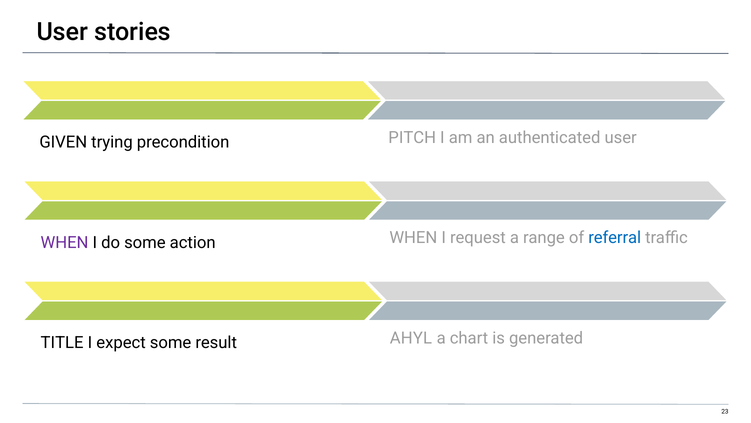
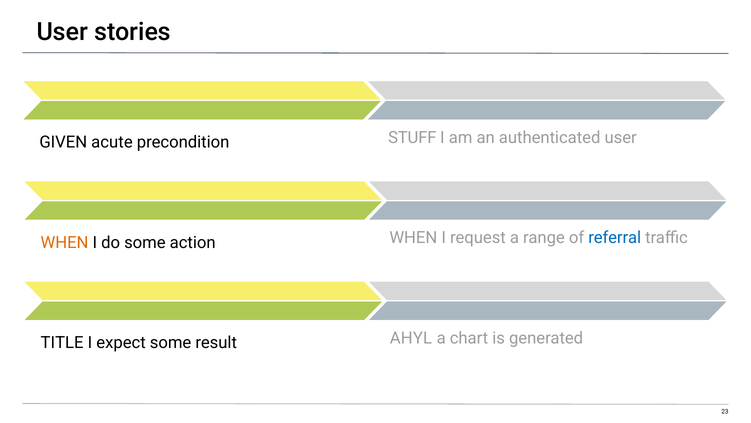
PITCH: PITCH -> STUFF (412, 138)
trying: trying -> acute (112, 142)
WHEN colour: purple -> orange (65, 242)
